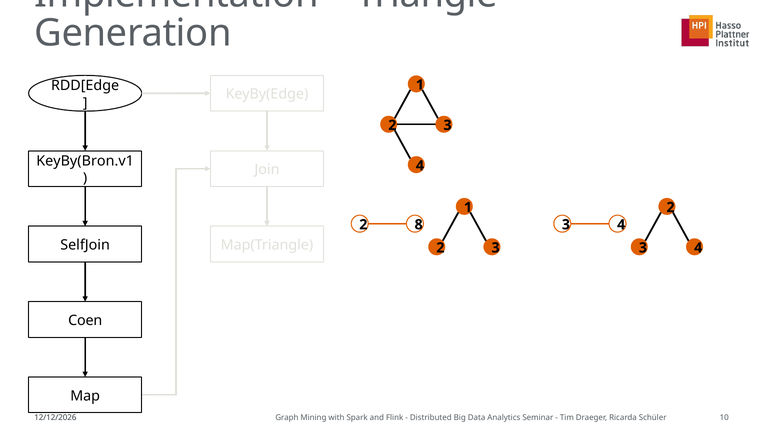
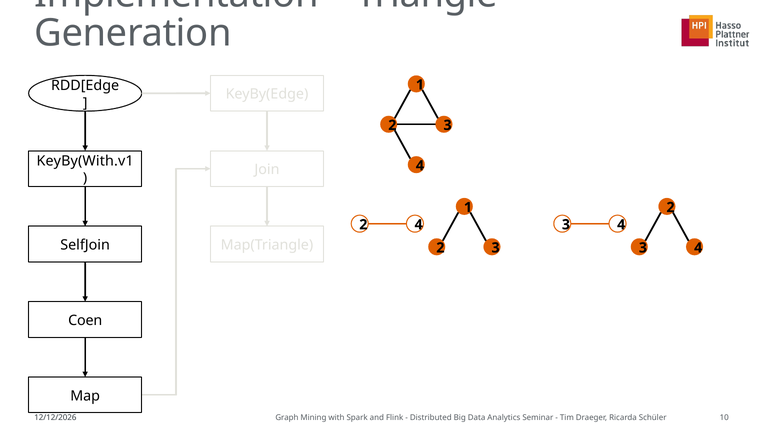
KeyBy(Bron.v1: KeyBy(Bron.v1 -> KeyBy(With.v1 (85, 161)
2 8: 8 -> 4 (419, 225)
